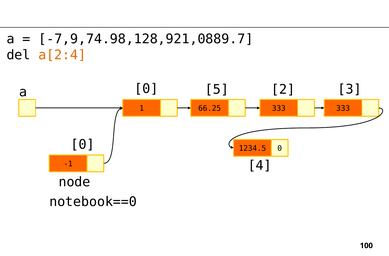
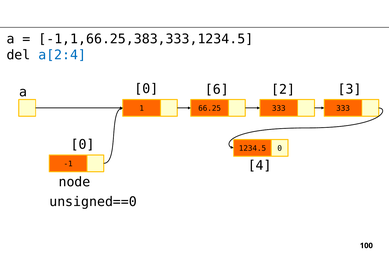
-7,9,74.98,128,921,0889.7: -7,9,74.98,128,921,0889.7 -> -1,1,66.25,383,333,1234.5 (146, 39)
a[2:4 colour: orange -> blue (62, 55)
5: 5 -> 6 (217, 89)
notebook==0: notebook==0 -> unsigned==0 (93, 201)
